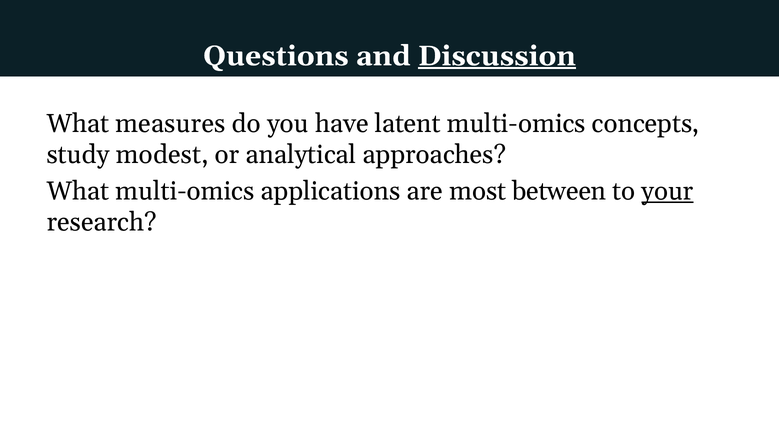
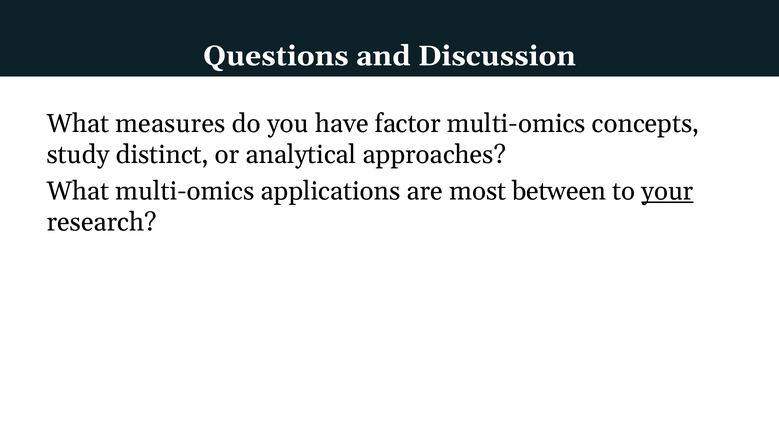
Discussion underline: present -> none (497, 56)
latent: latent -> factor (408, 124)
modest: modest -> distinct (162, 155)
